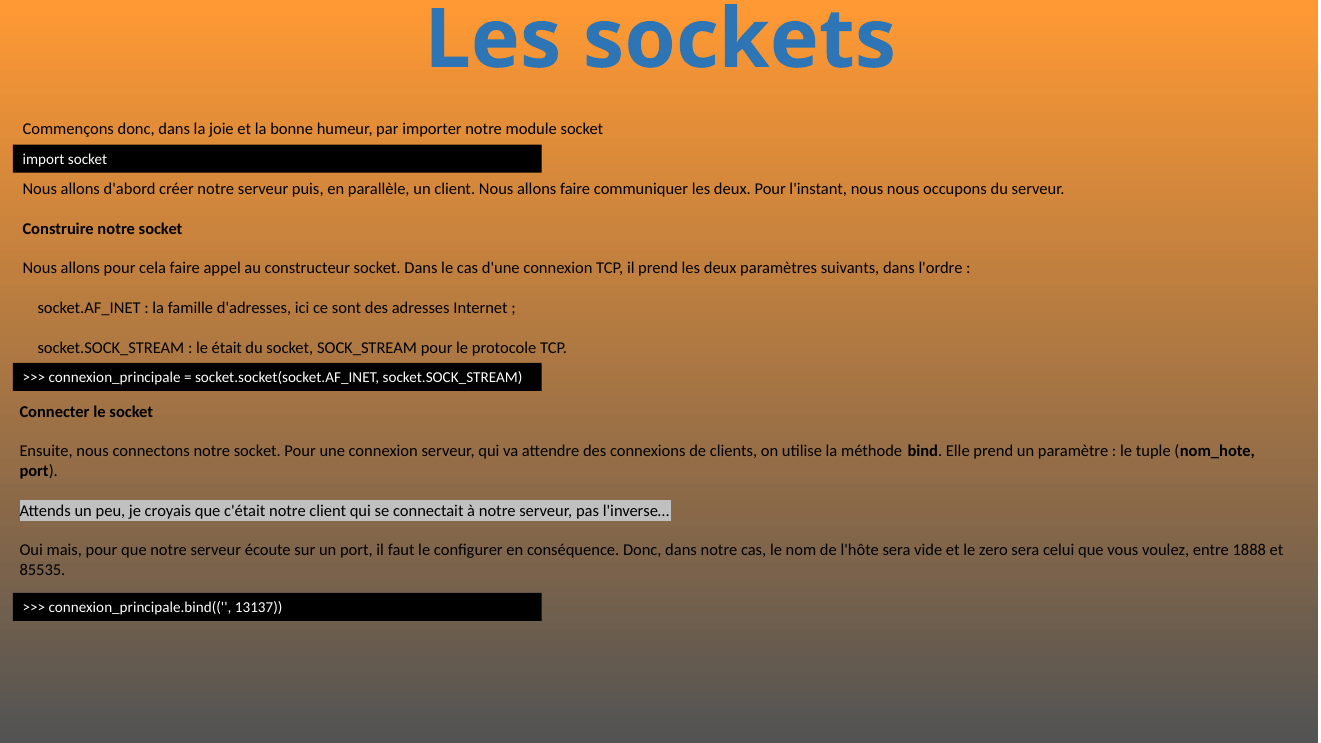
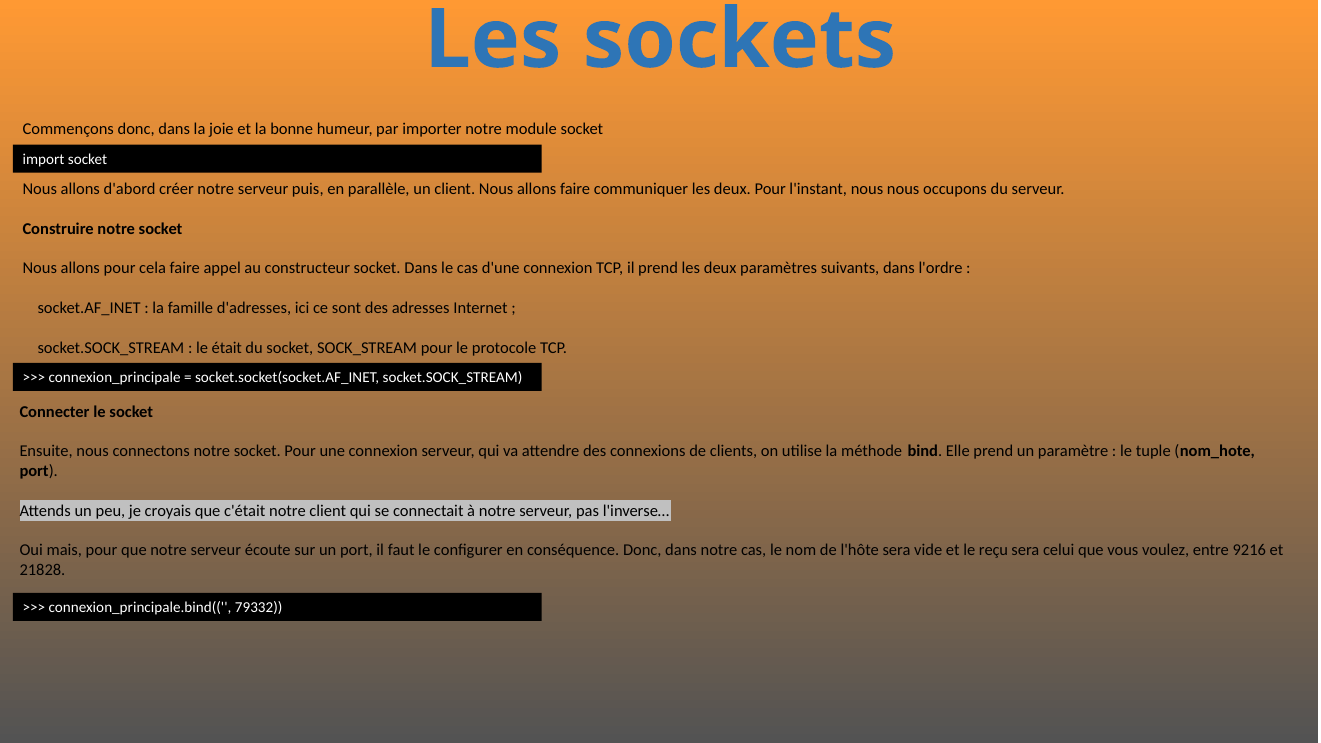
zero: zero -> reçu (993, 550)
1888: 1888 -> 9216 (1249, 550)
85535: 85535 -> 21828 (42, 570)
13137: 13137 -> 79332 (259, 608)
